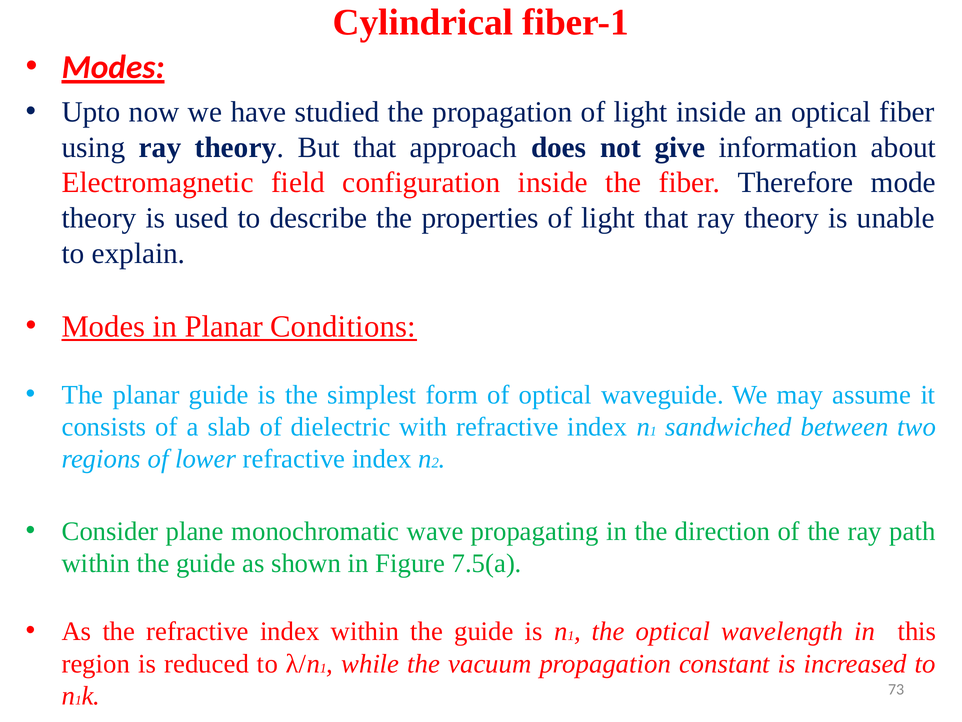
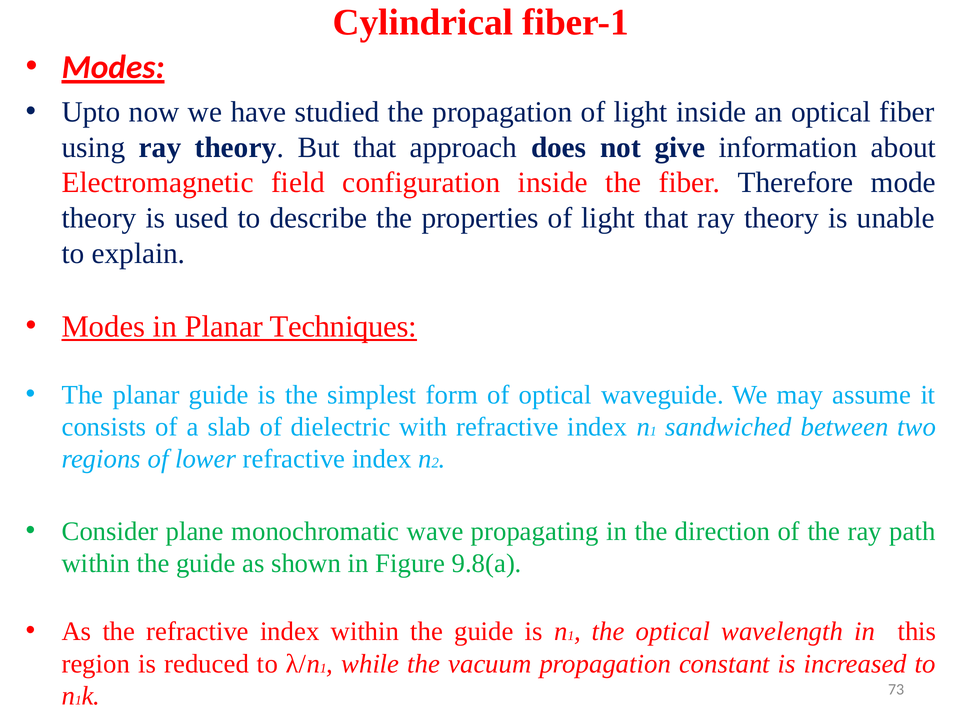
Conditions: Conditions -> Techniques (343, 326)
7.5(a: 7.5(a -> 9.8(a (487, 563)
